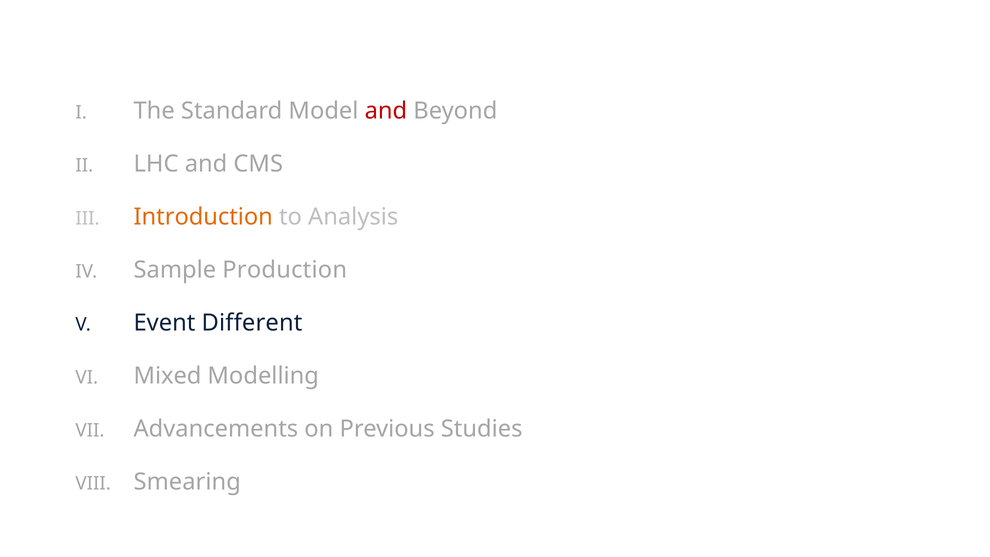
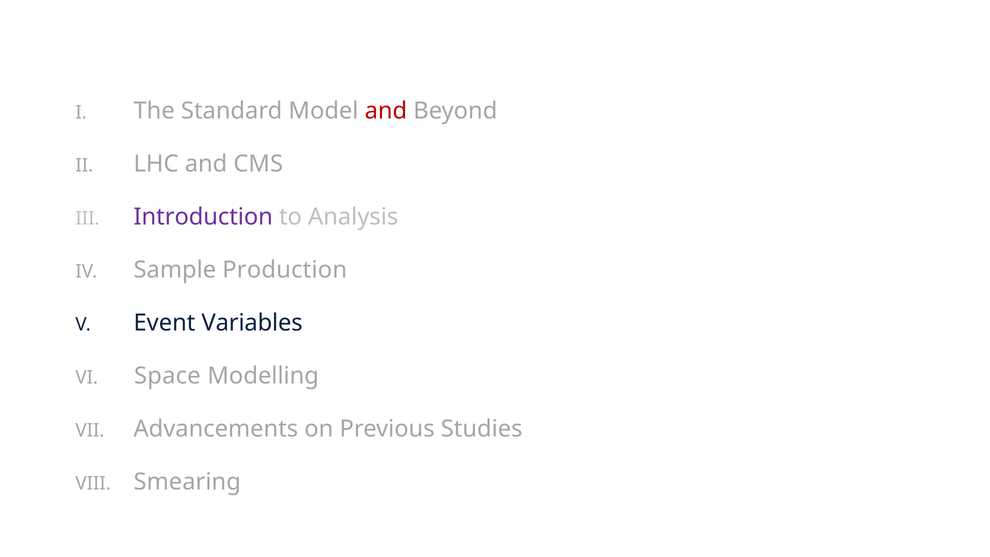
Introduction colour: orange -> purple (203, 217)
Different: Different -> Variables (252, 323)
Mixed: Mixed -> Space (167, 376)
